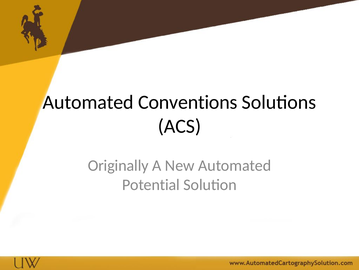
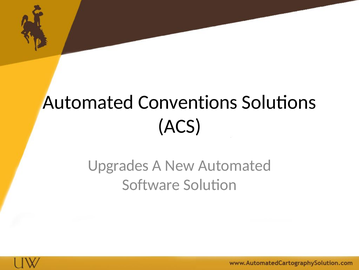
Originally: Originally -> Upgrades (118, 165)
Potential: Potential -> Software (151, 184)
